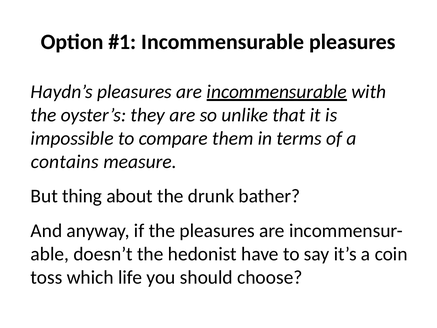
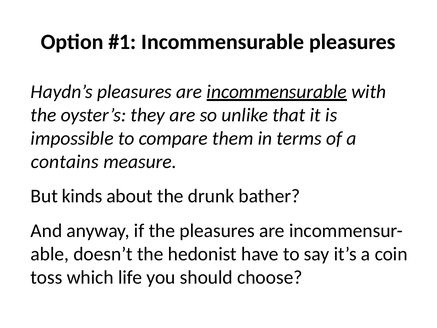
thing: thing -> kinds (82, 196)
